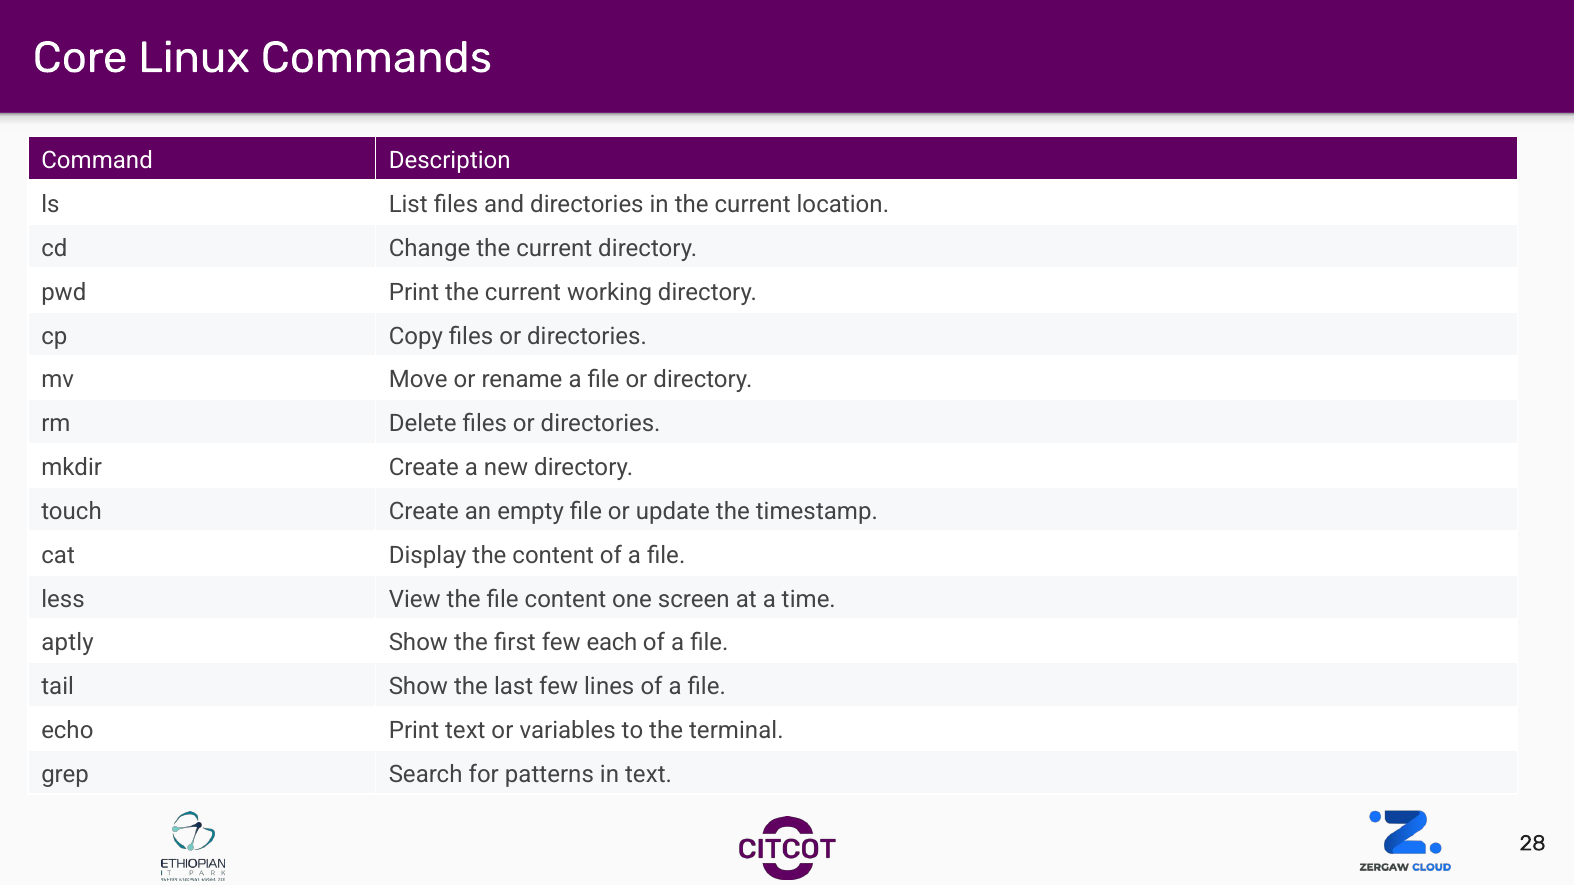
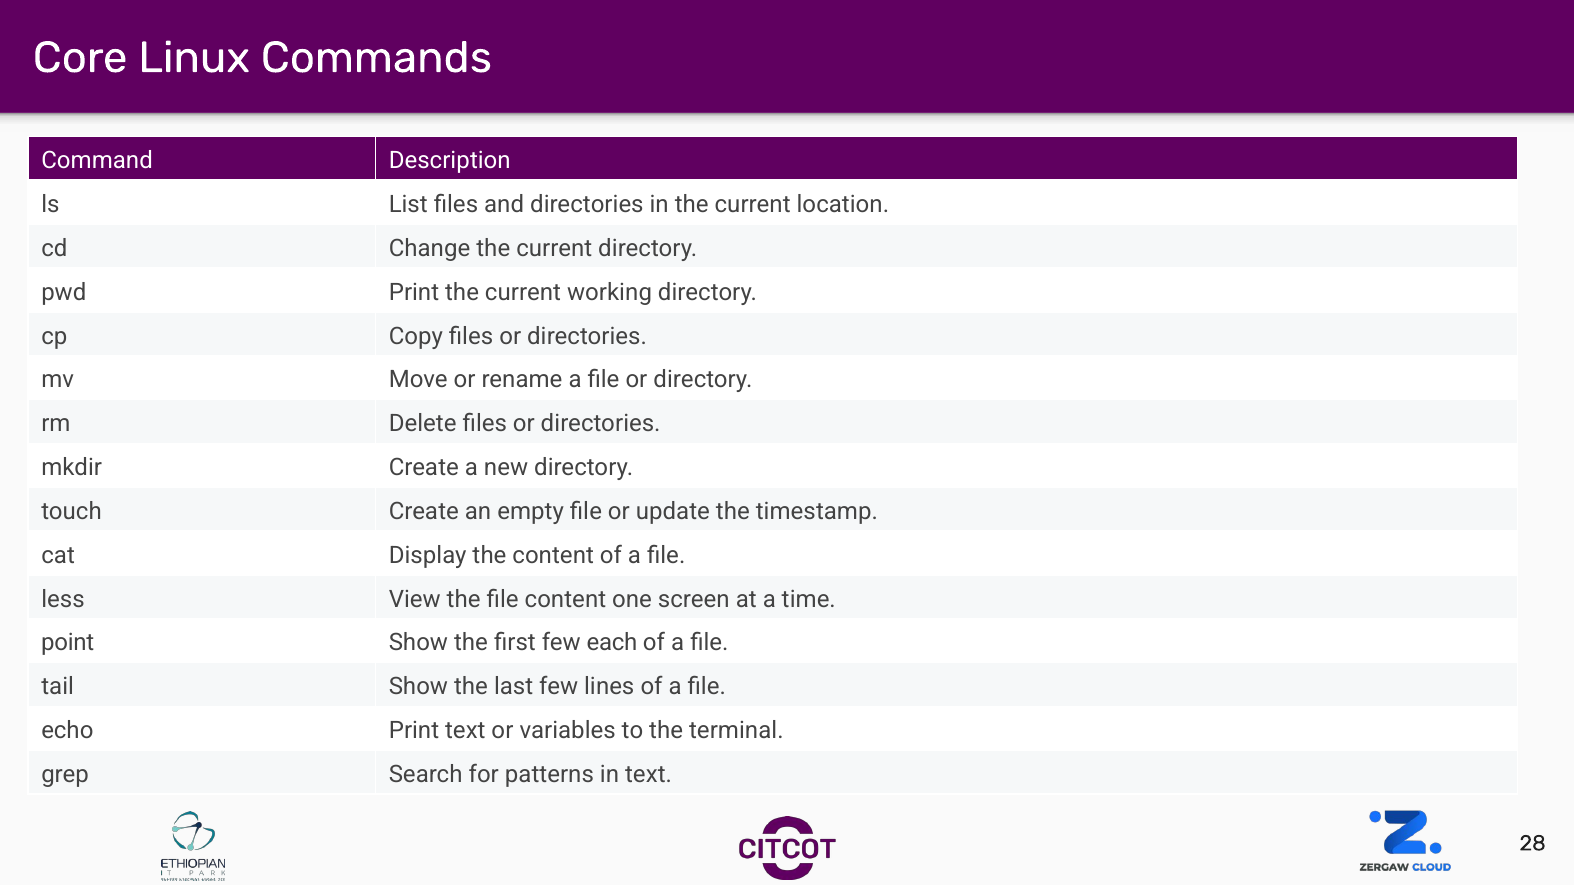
aptly: aptly -> point (68, 643)
